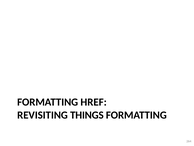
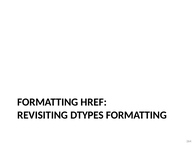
THINGS: THINGS -> DTYPES (87, 115)
